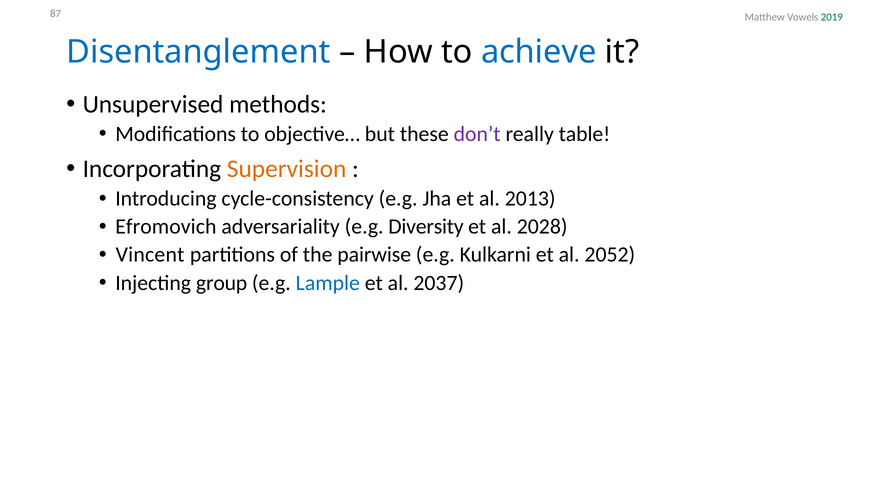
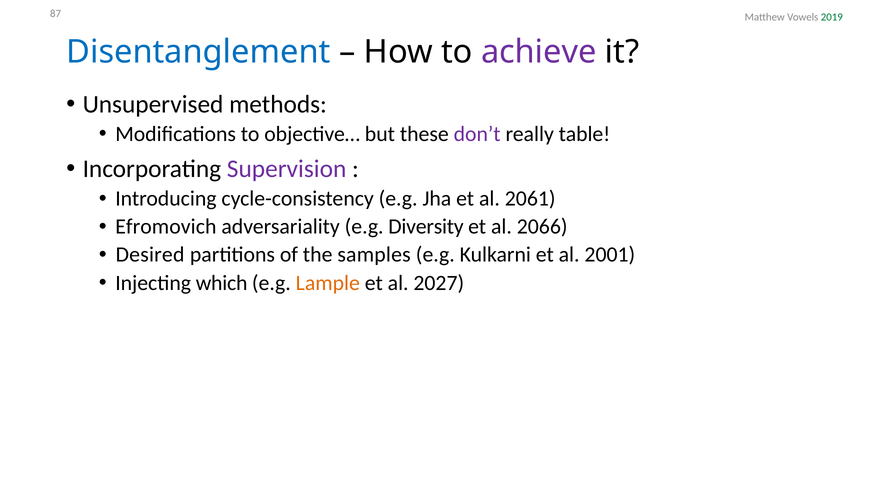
achieve colour: blue -> purple (539, 52)
Supervision colour: orange -> purple (287, 168)
2013: 2013 -> 2061 (530, 198)
2028: 2028 -> 2066 (542, 226)
Vincent: Vincent -> Desired (150, 254)
pairwise: pairwise -> samples (374, 254)
2052: 2052 -> 2001 (610, 254)
group: group -> which (222, 282)
Lample colour: blue -> orange (328, 282)
2037: 2037 -> 2027 (439, 282)
